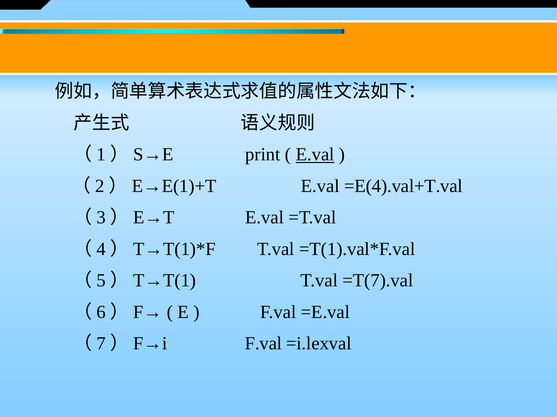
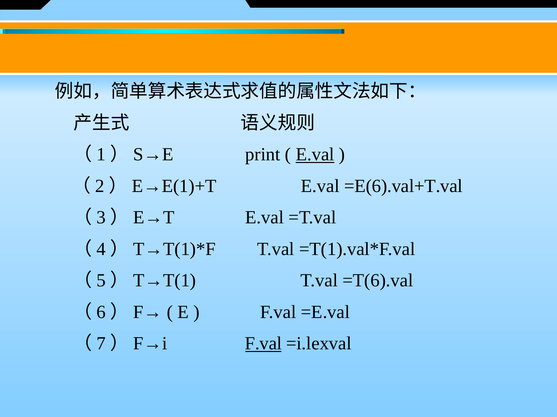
=E(4).val+T.val: =E(4).val+T.val -> =E(6).val+T.val (403, 186)
=T(7).val: =T(7).val -> =T(6).val (378, 281)
F.val underline: none -> present (263, 344)
